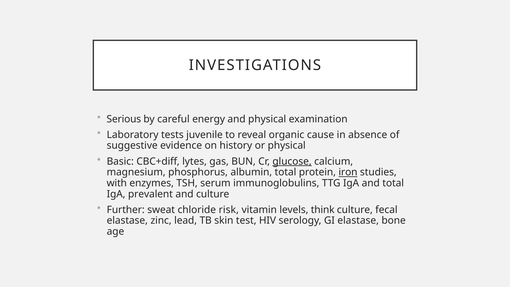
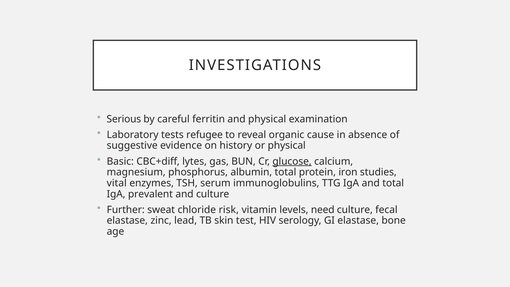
energy: energy -> ferritin (209, 119)
juvenile: juvenile -> refugee (205, 135)
iron underline: present -> none (348, 172)
with: with -> vital (117, 183)
think: think -> need (323, 210)
